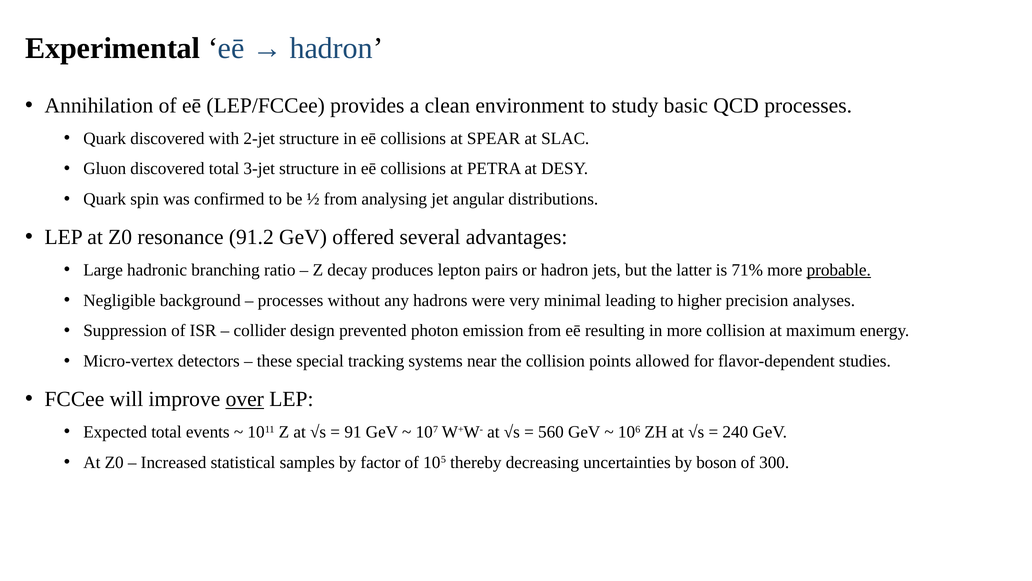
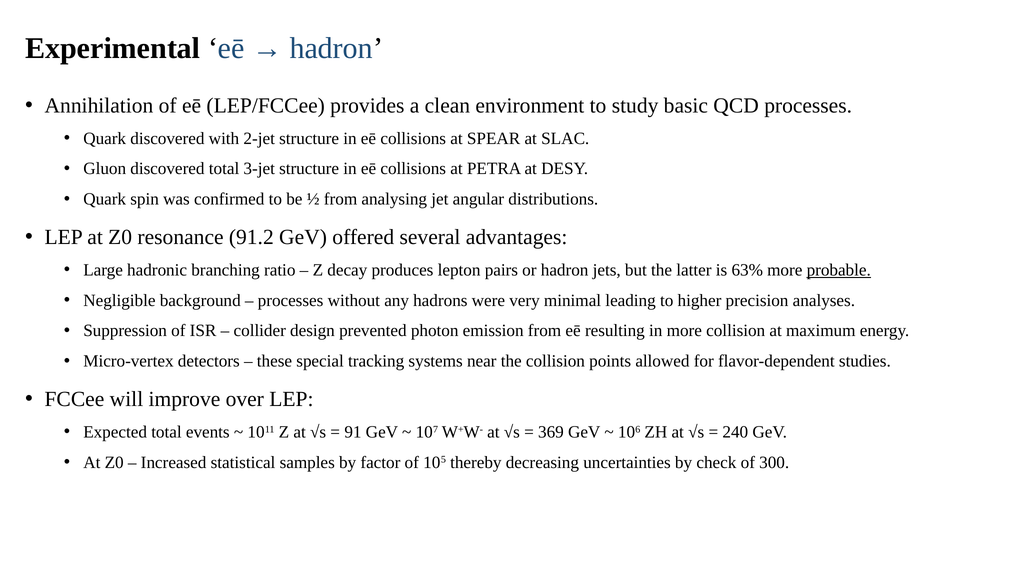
71%: 71% -> 63% (747, 270)
over underline: present -> none (245, 399)
560: 560 -> 369 (551, 432)
boson: boson -> check (716, 462)
